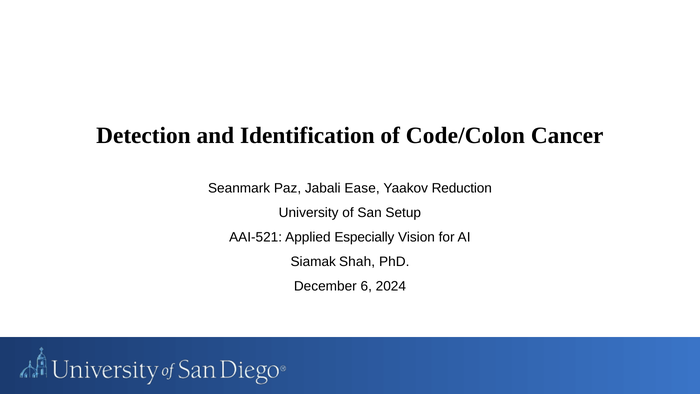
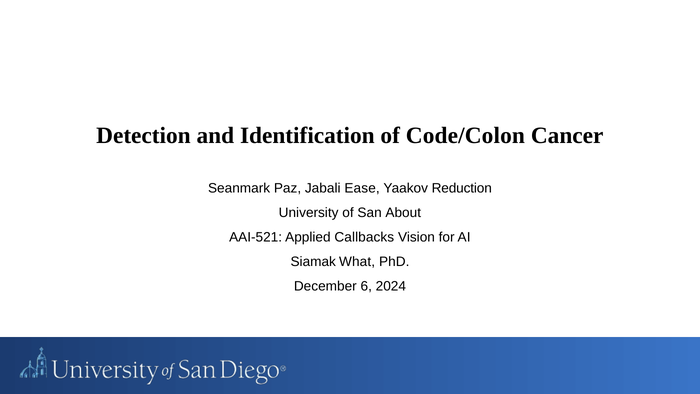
Setup: Setup -> About (403, 213)
Especially: Especially -> Callbacks (364, 237)
Shah: Shah -> What (357, 262)
